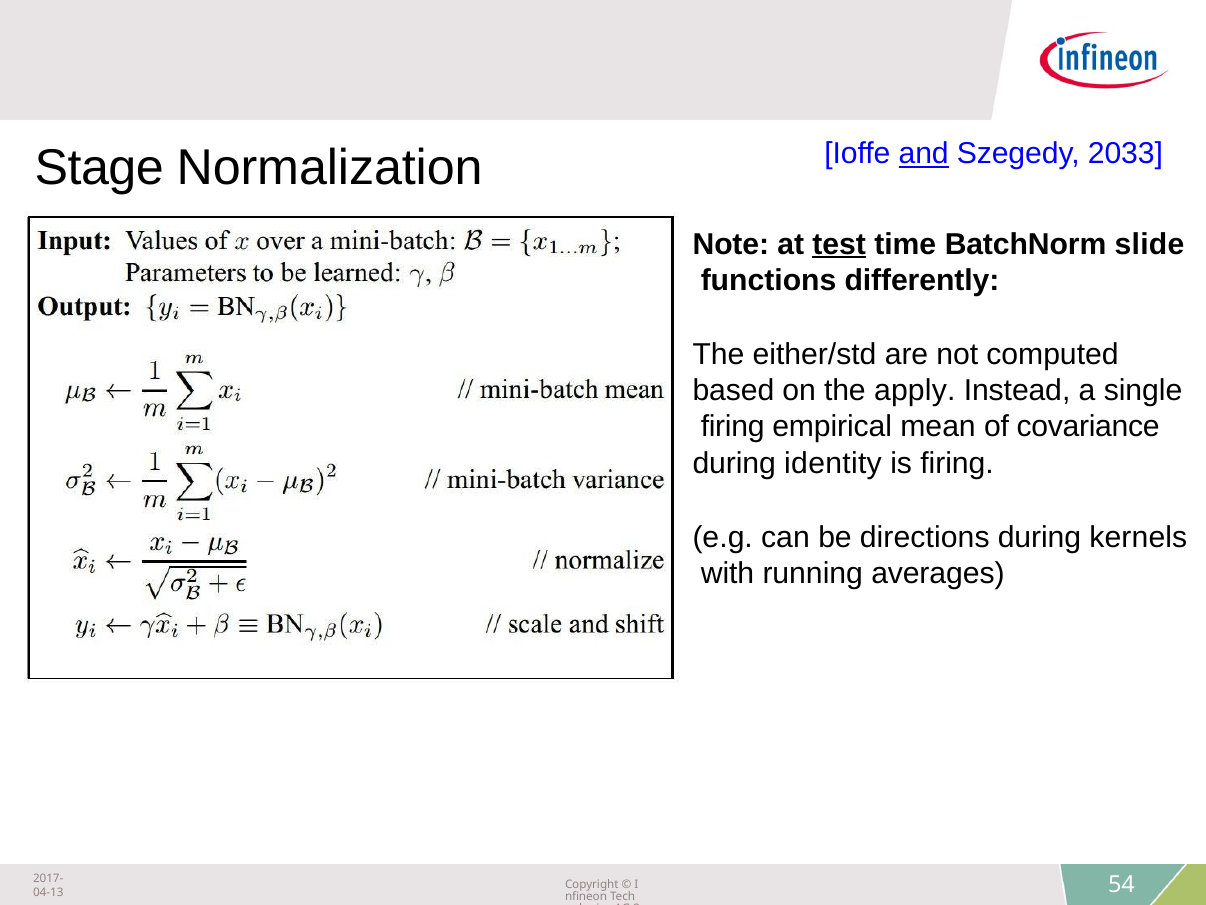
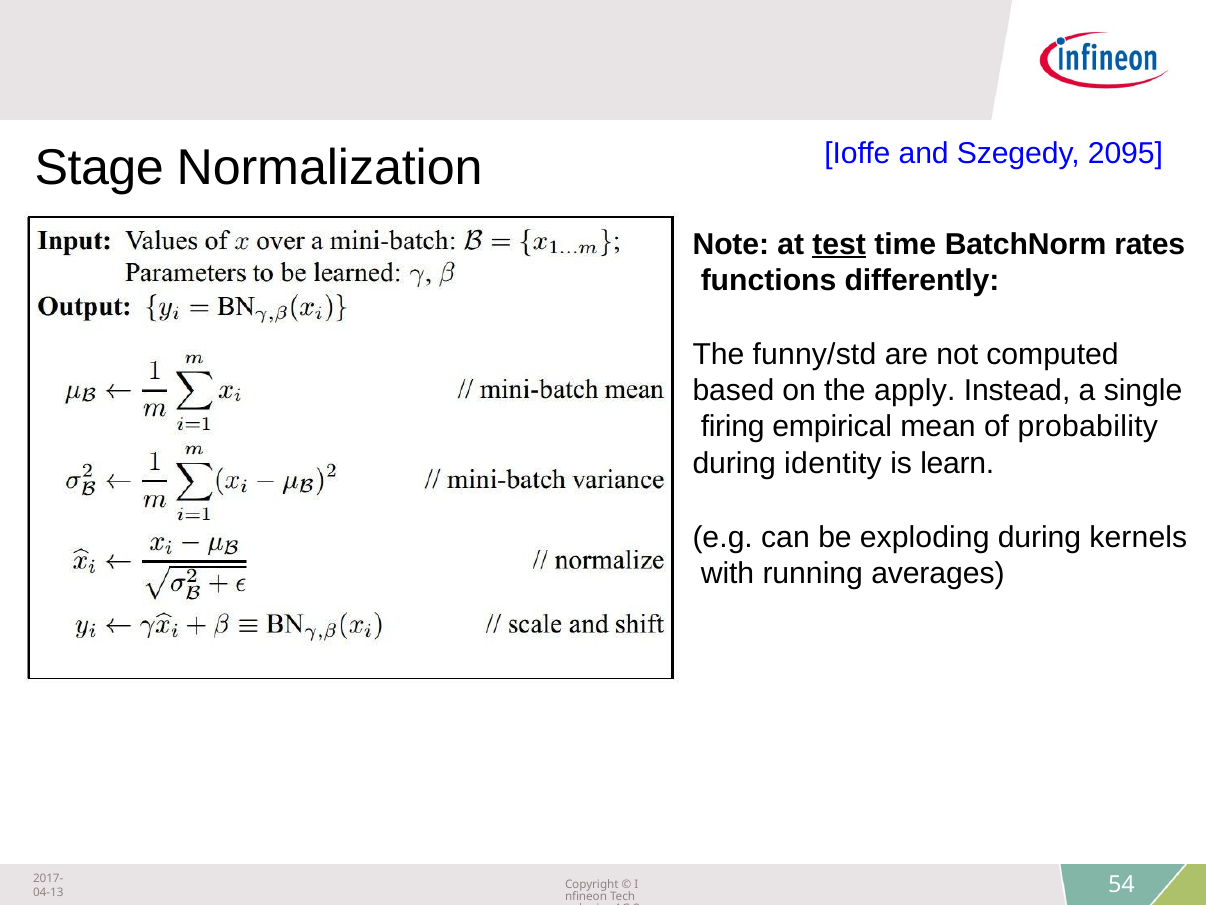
and underline: present -> none (924, 154)
2033: 2033 -> 2095 (1125, 154)
slide: slide -> rates (1150, 244)
either/std: either/std -> funny/std (814, 354)
covariance: covariance -> probability (1088, 427)
is firing: firing -> learn (957, 463)
directions: directions -> exploding (925, 537)
